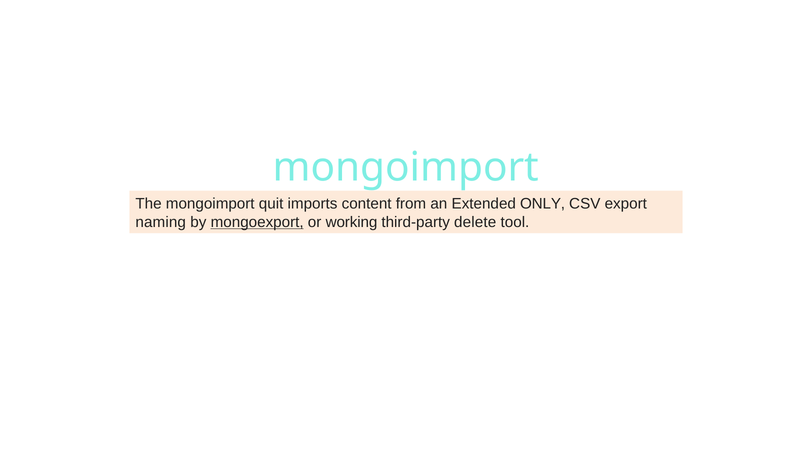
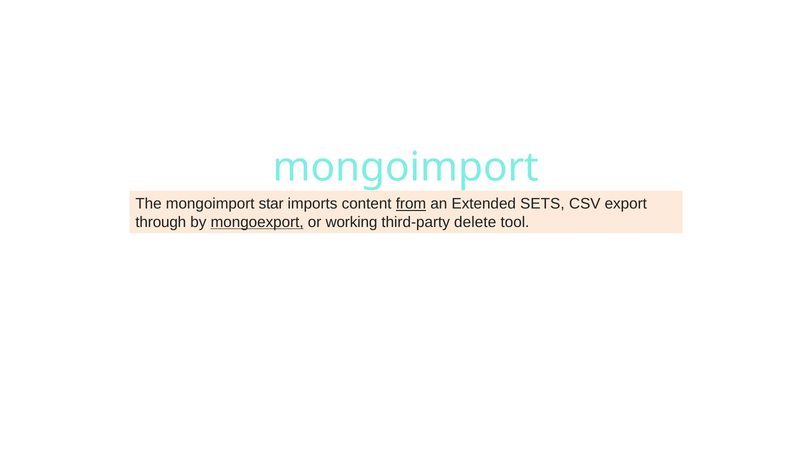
quit: quit -> star (271, 204)
from underline: none -> present (411, 204)
ONLY: ONLY -> SETS (542, 204)
naming: naming -> through (161, 222)
